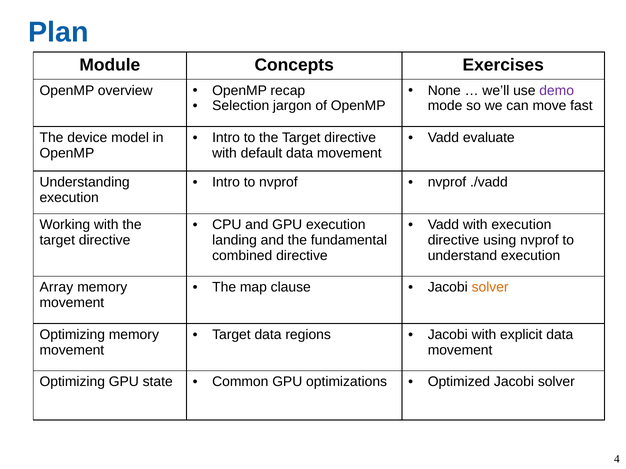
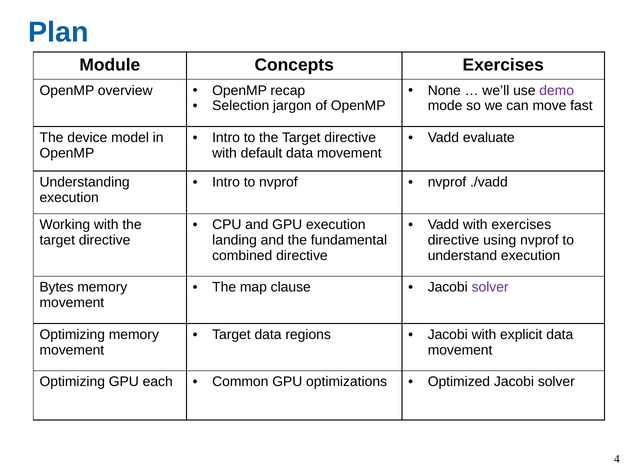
with execution: execution -> exercises (521, 225)
Array: Array -> Bytes (57, 288)
solver colour: orange -> purple (490, 288)
state: state -> each (158, 382)
